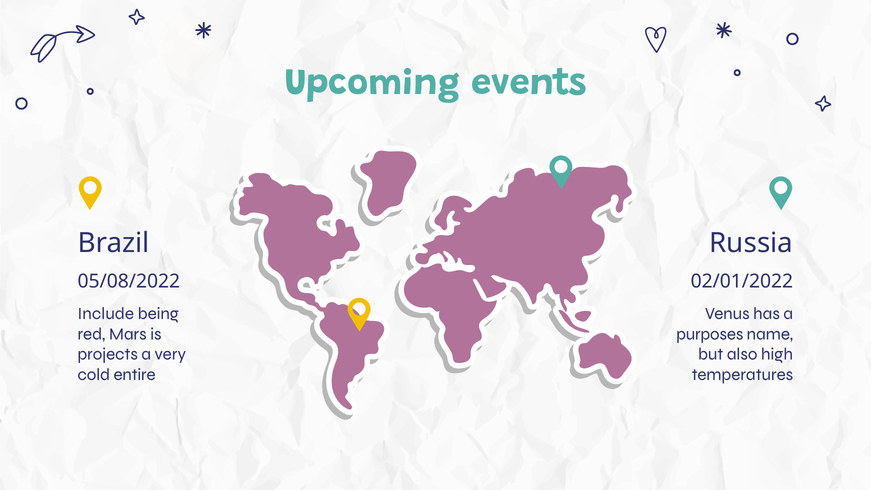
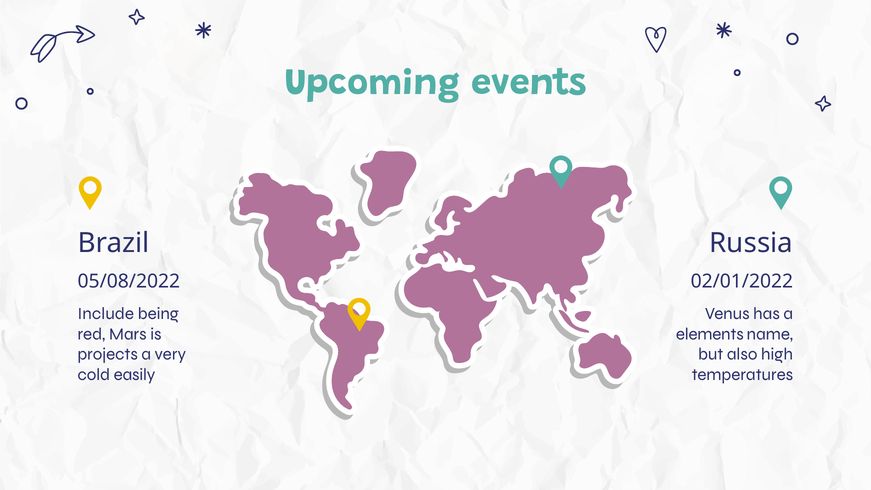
purposes: purposes -> elements (710, 334)
entire: entire -> easily (135, 375)
